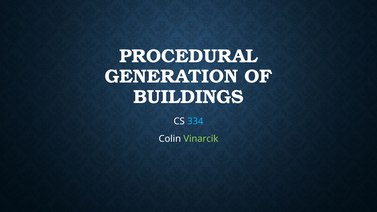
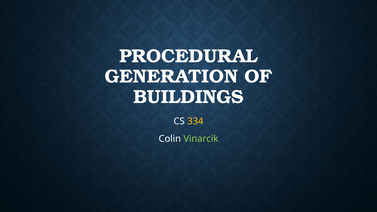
334 colour: light blue -> yellow (195, 121)
